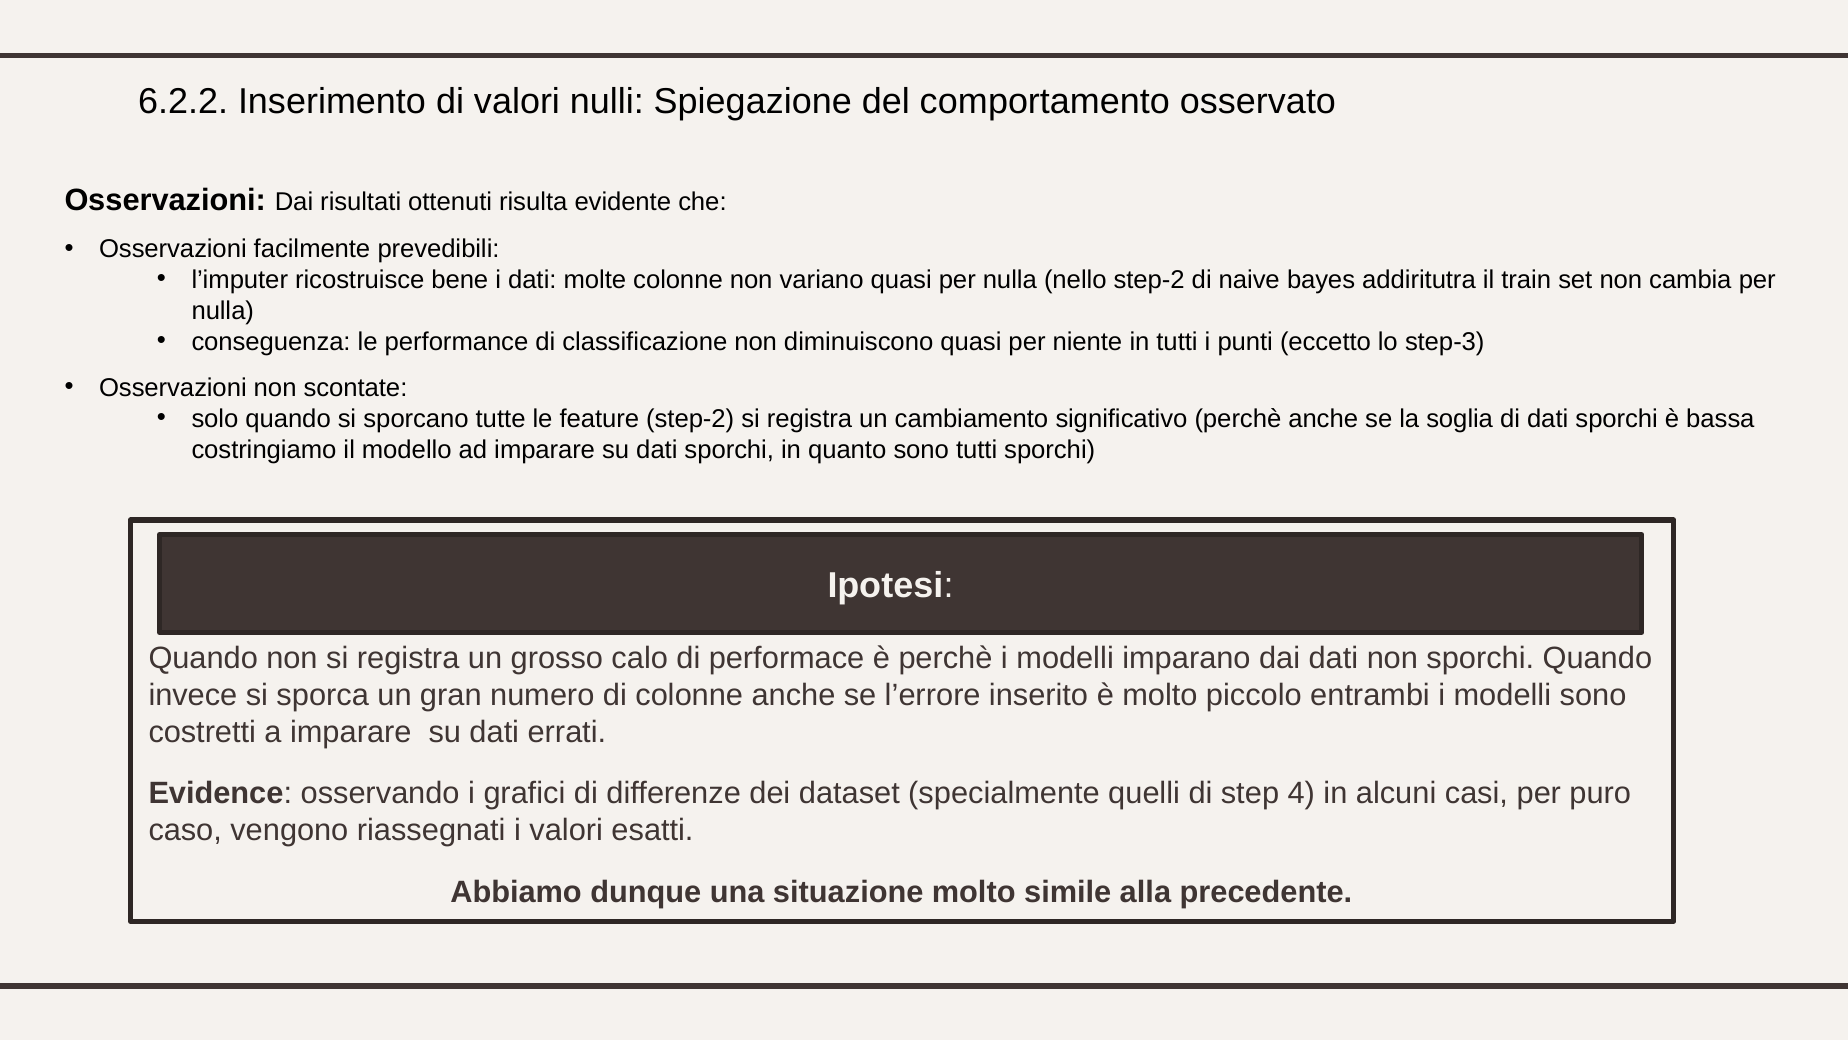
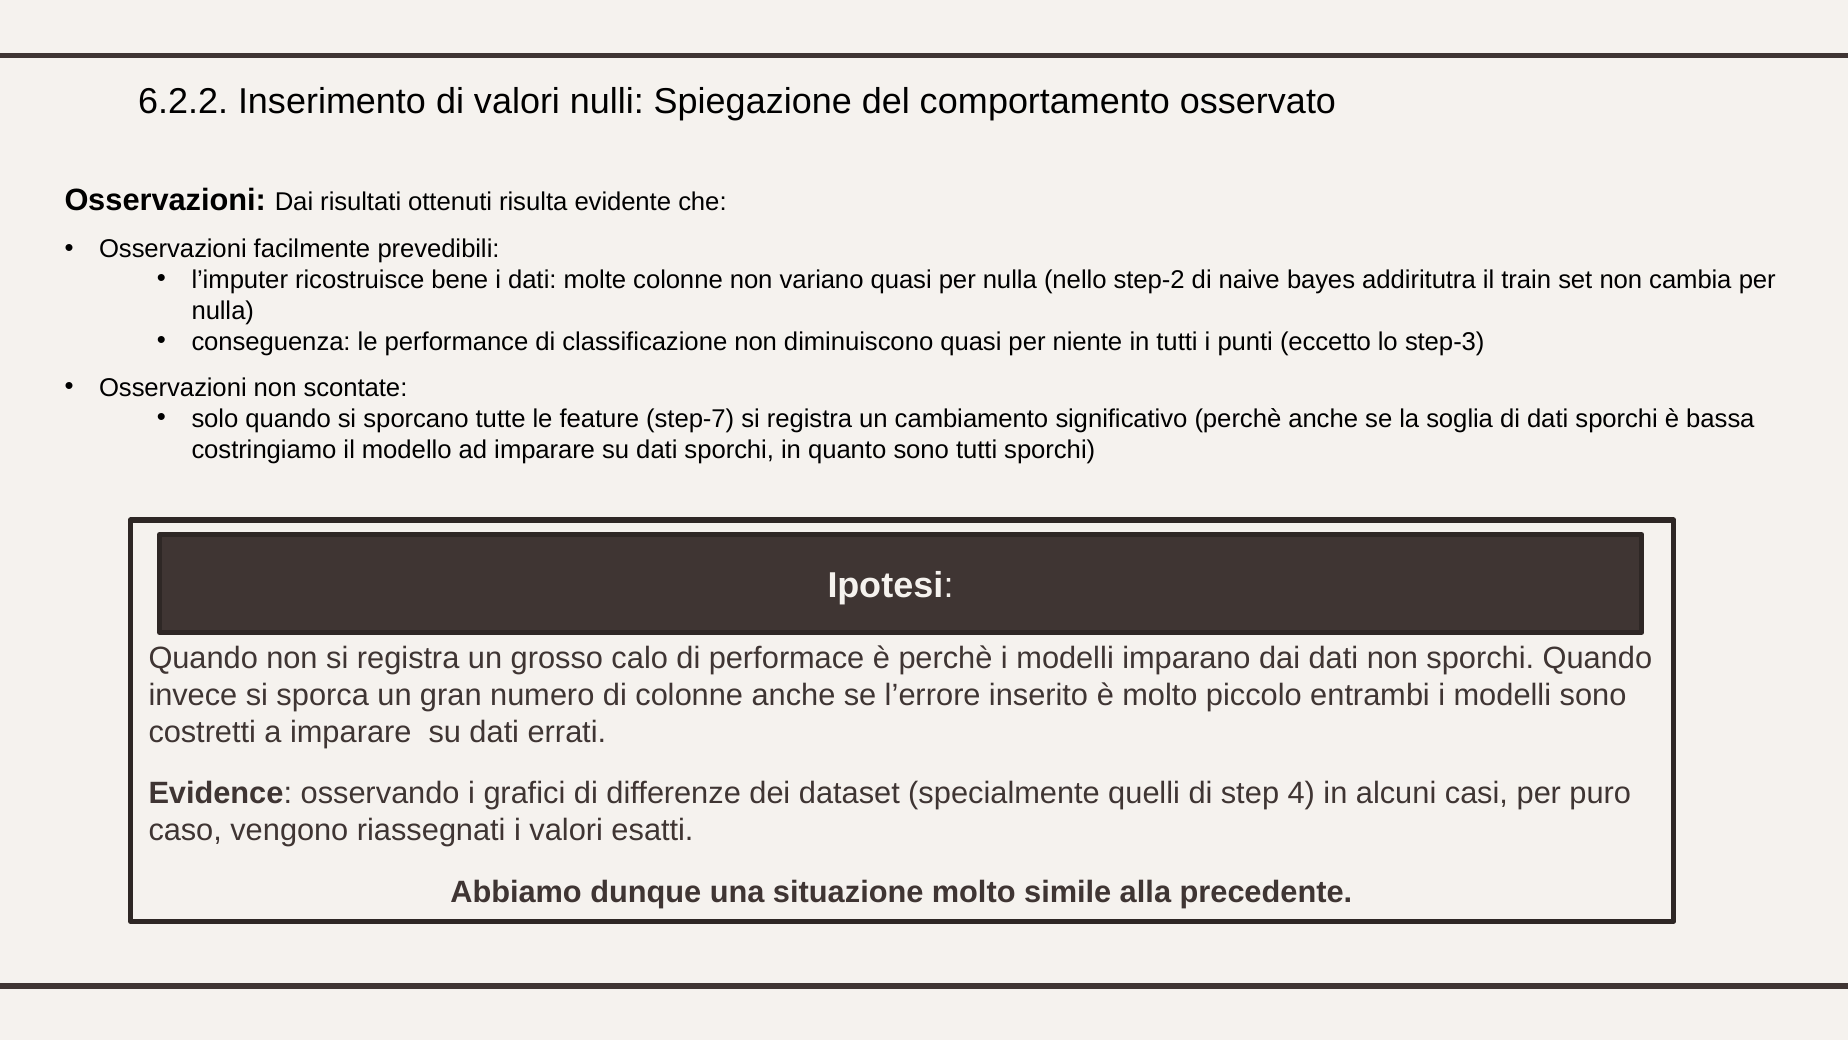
feature step-2: step-2 -> step-7 (690, 419)
